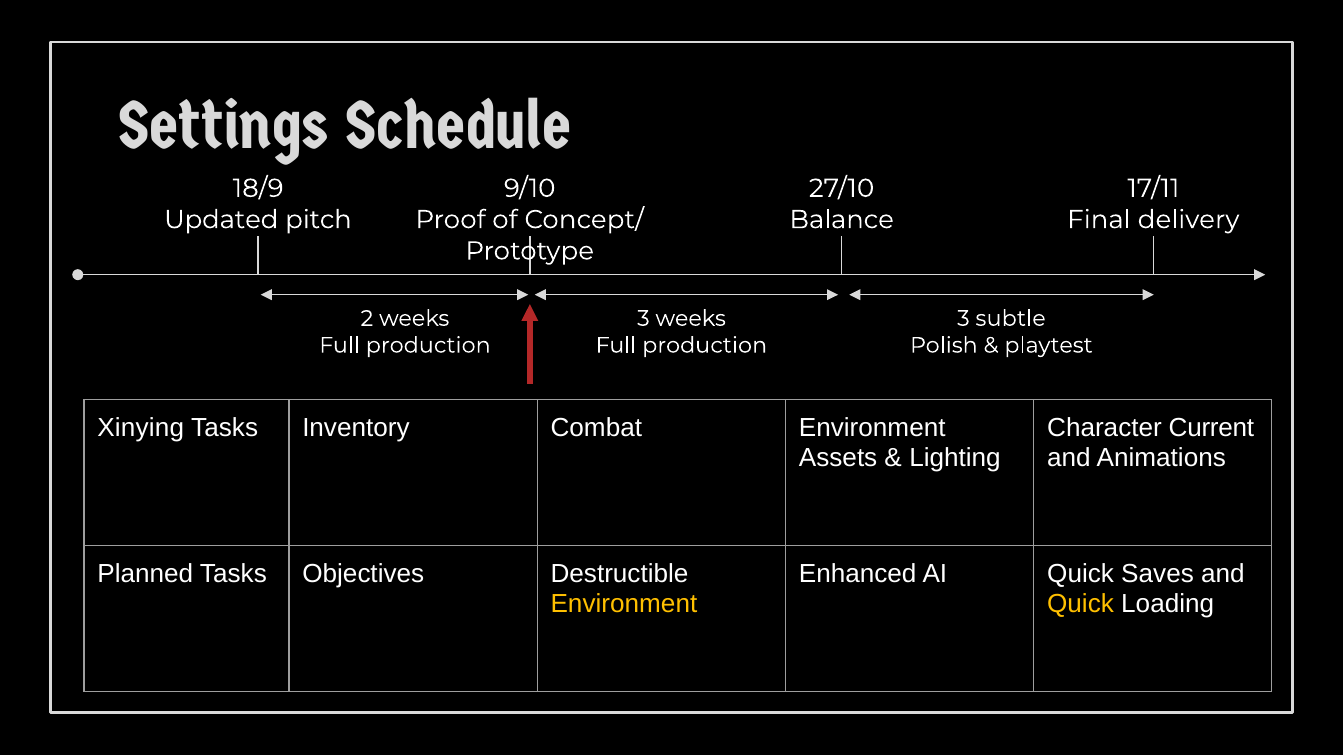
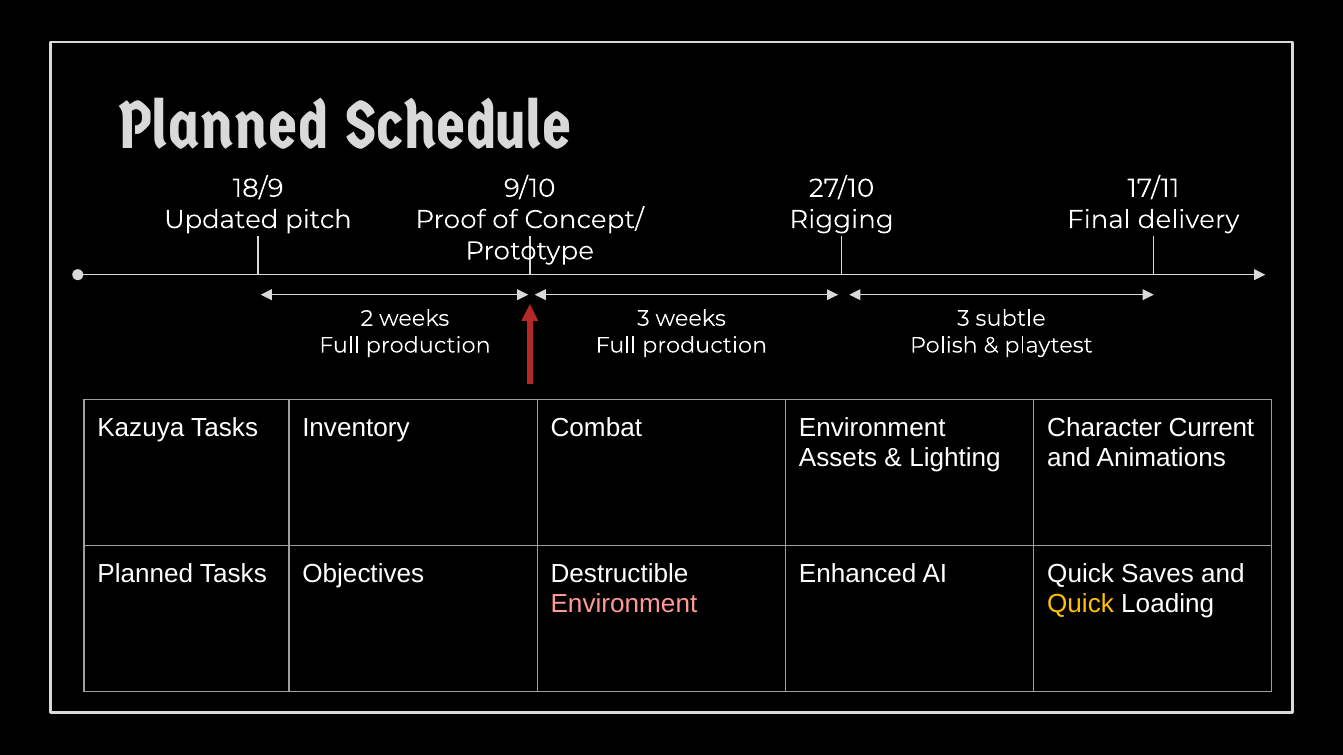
Settings: Settings -> Planned (223, 126)
Balance: Balance -> Rigging (842, 220)
Xinying: Xinying -> Kazuya (141, 429)
Environment colour: yellow -> pink (624, 604)
